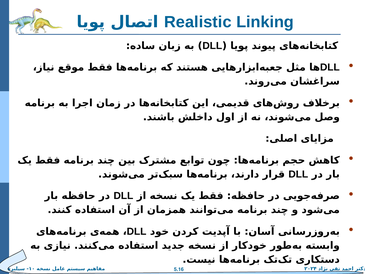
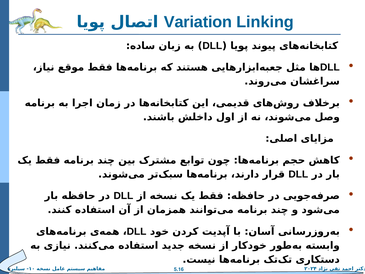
Realistic: Realistic -> Variation (198, 22)
